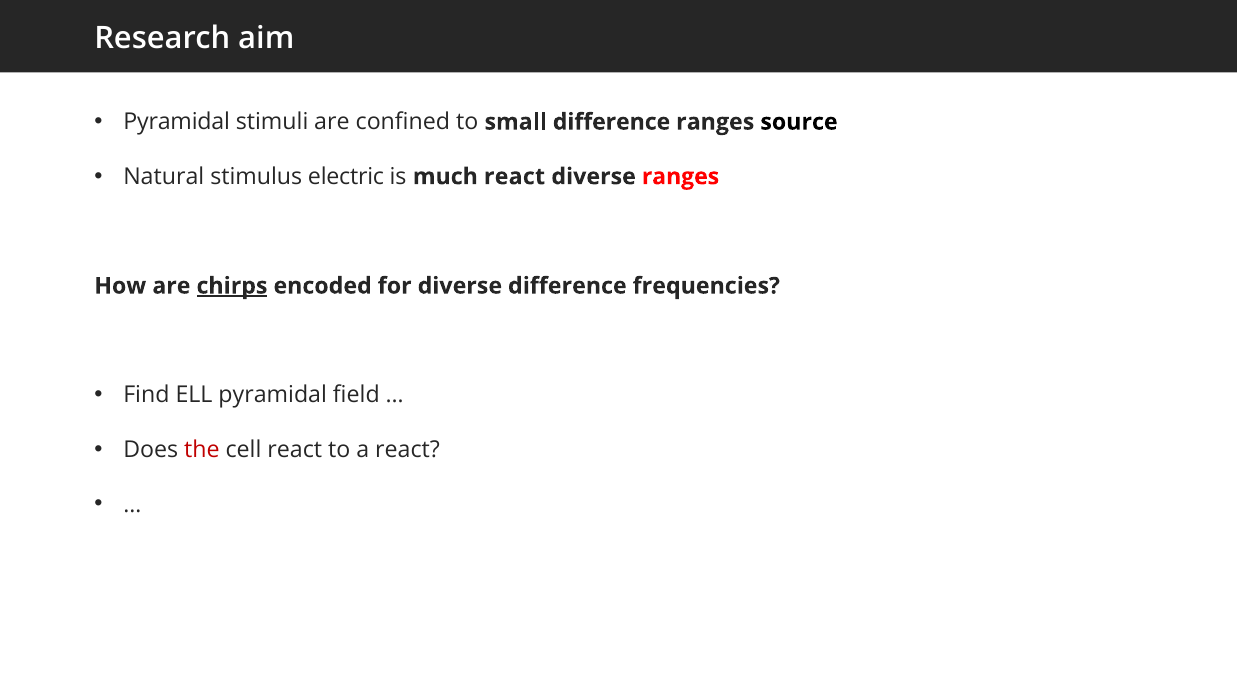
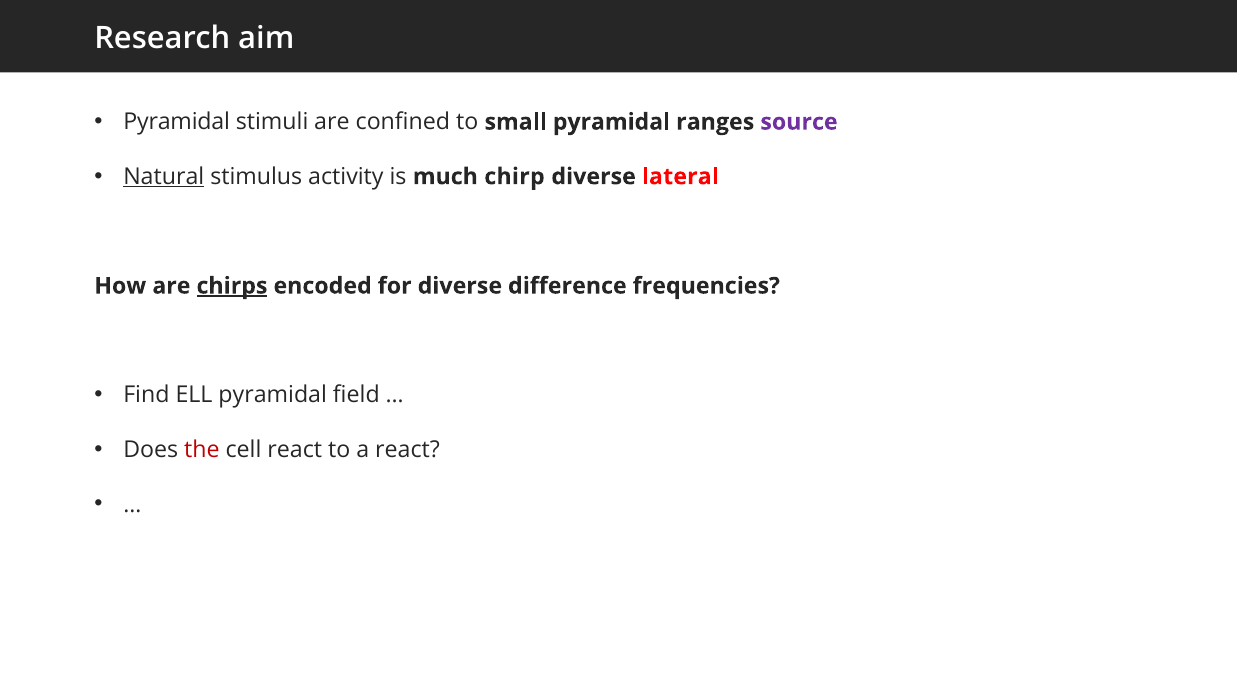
small difference: difference -> pyramidal (612, 122)
source colour: black -> purple (799, 122)
Natural underline: none -> present (164, 177)
electric: electric -> activity (346, 177)
much react: react -> chirp (514, 177)
diverse ranges: ranges -> lateral (680, 177)
